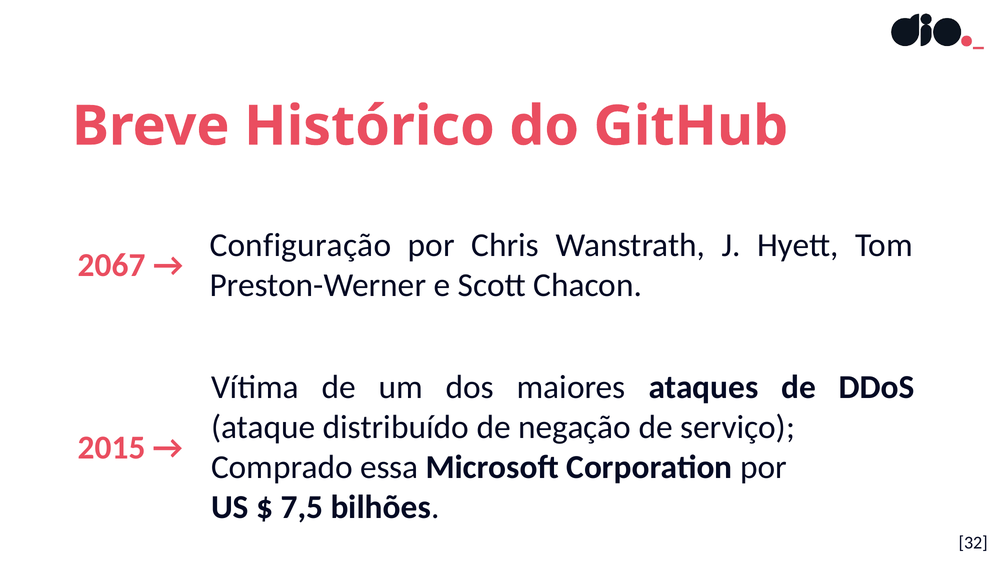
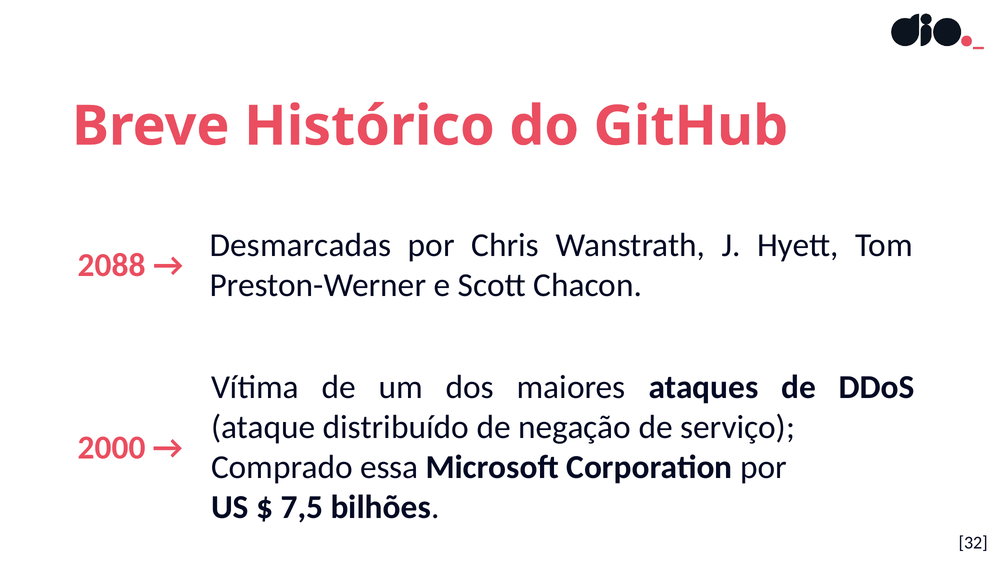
Configuração: Configuração -> Desmarcadas (300, 245)
2067: 2067 -> 2088 (112, 265)
2015: 2015 -> 2000 (112, 448)
